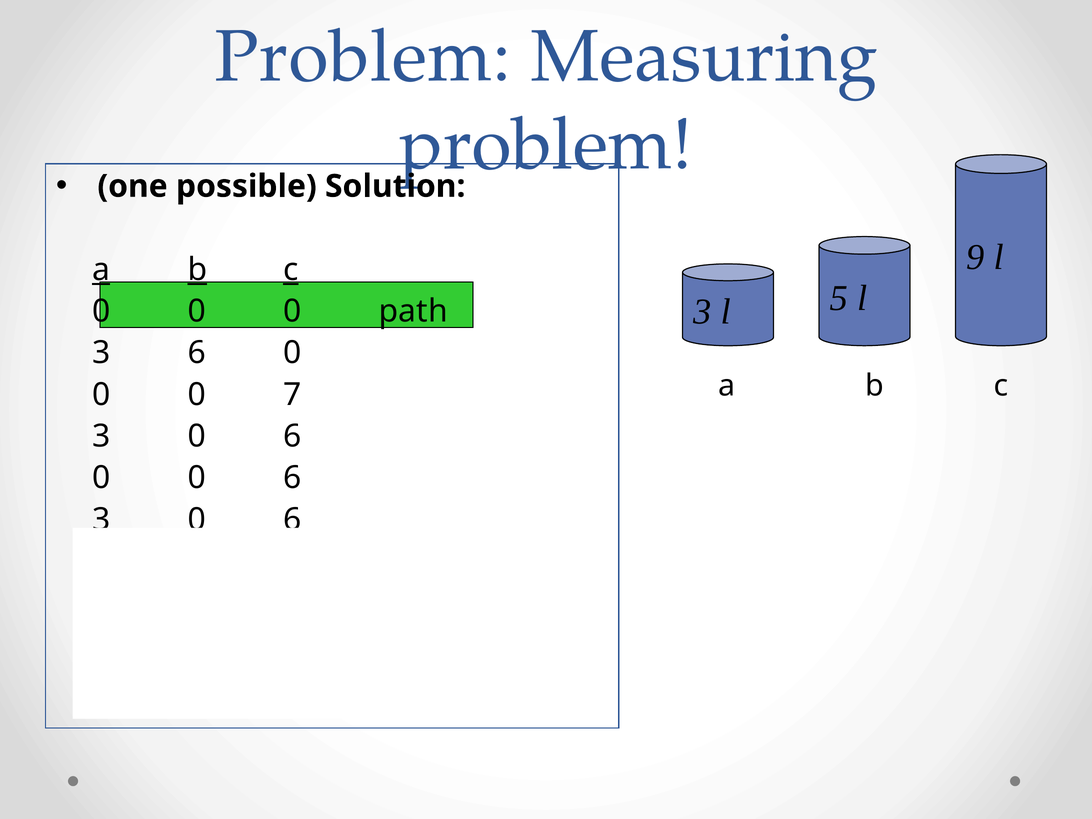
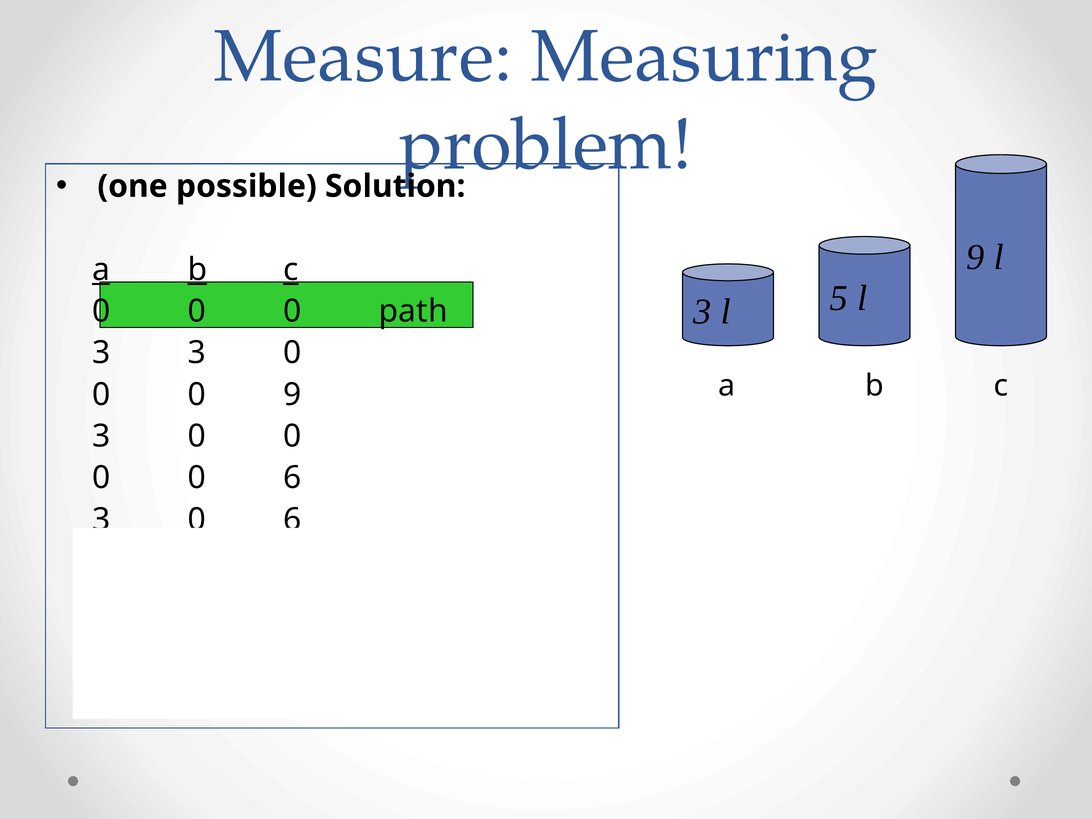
Problem: Problem -> Measure (363, 57)
6: 6 -> 3 (197, 353)
0 7: 7 -> 9 (292, 395)
6: 6 -> 0 (292, 436)
